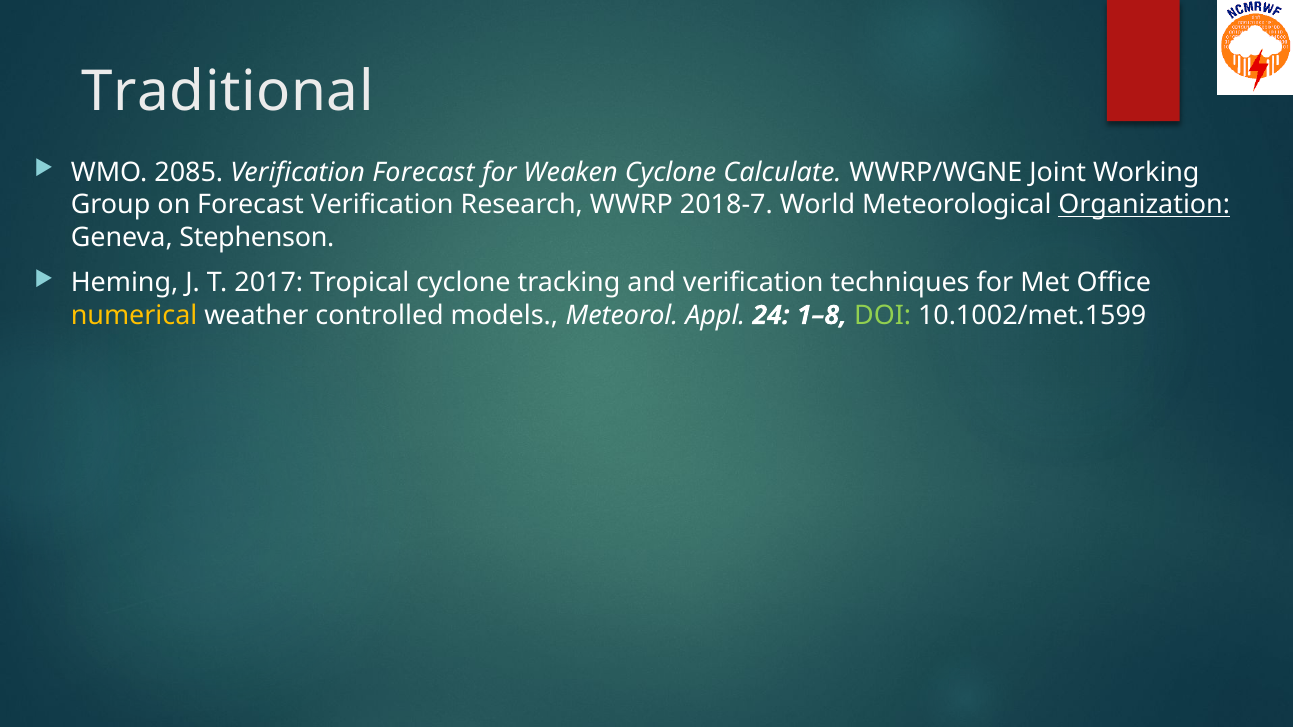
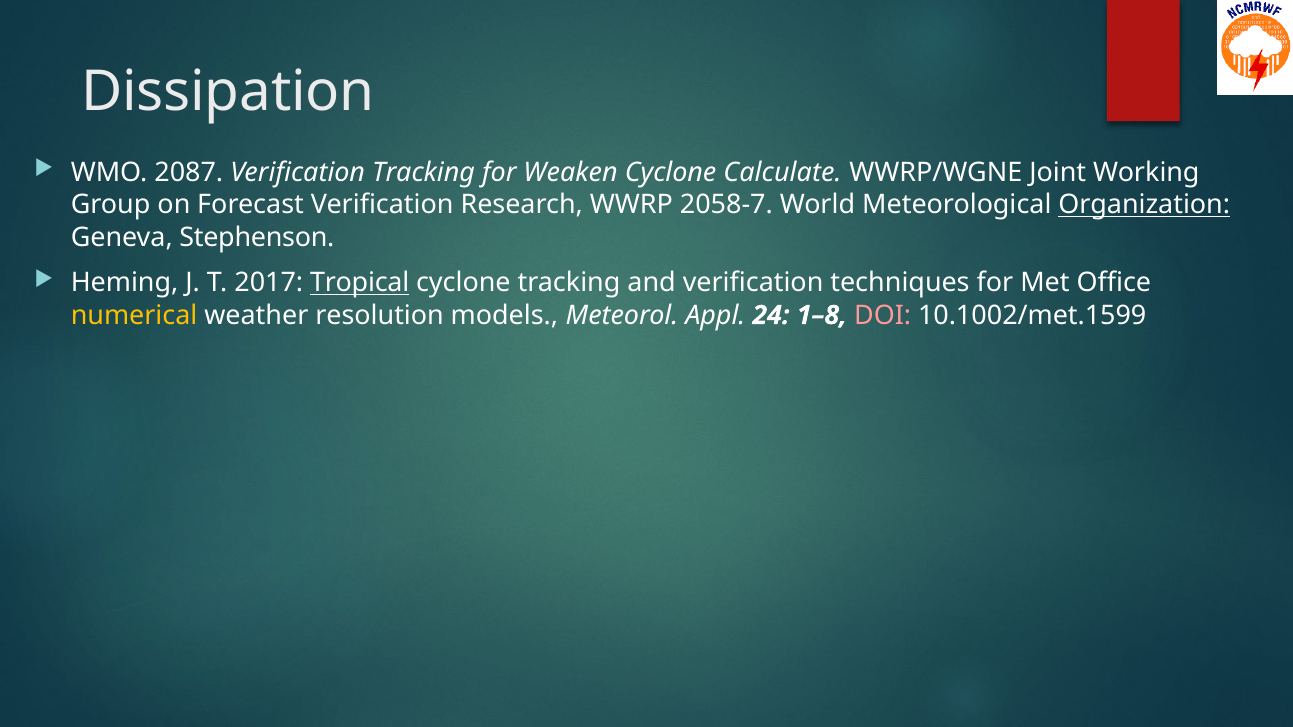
Traditional: Traditional -> Dissipation (228, 92)
2085: 2085 -> 2087 (189, 173)
Verification Forecast: Forecast -> Tracking (424, 173)
2018-7: 2018-7 -> 2058-7 (726, 205)
Tropical underline: none -> present (360, 283)
controlled: controlled -> resolution (380, 315)
DOI colour: light green -> pink (883, 315)
